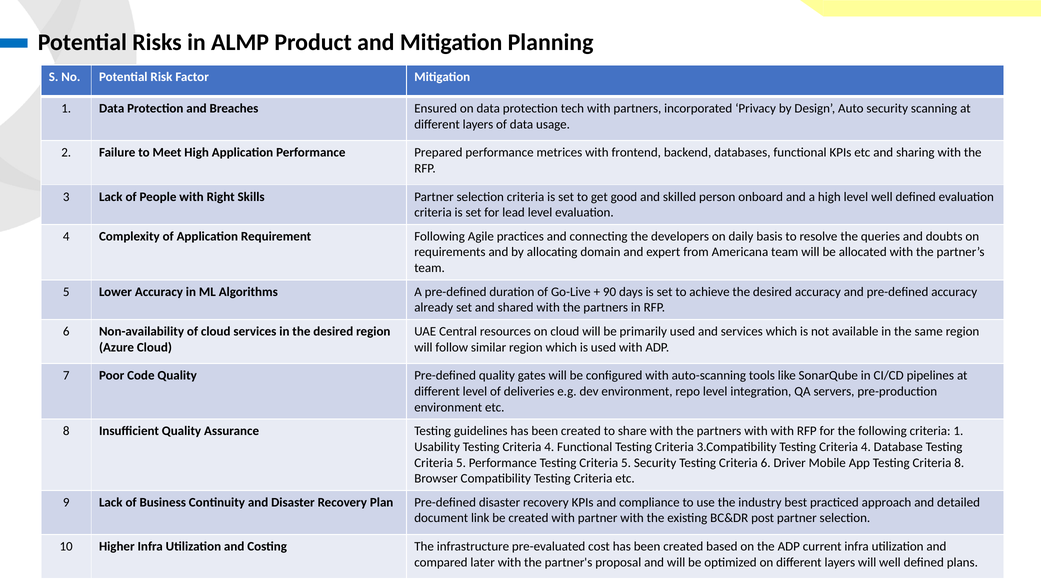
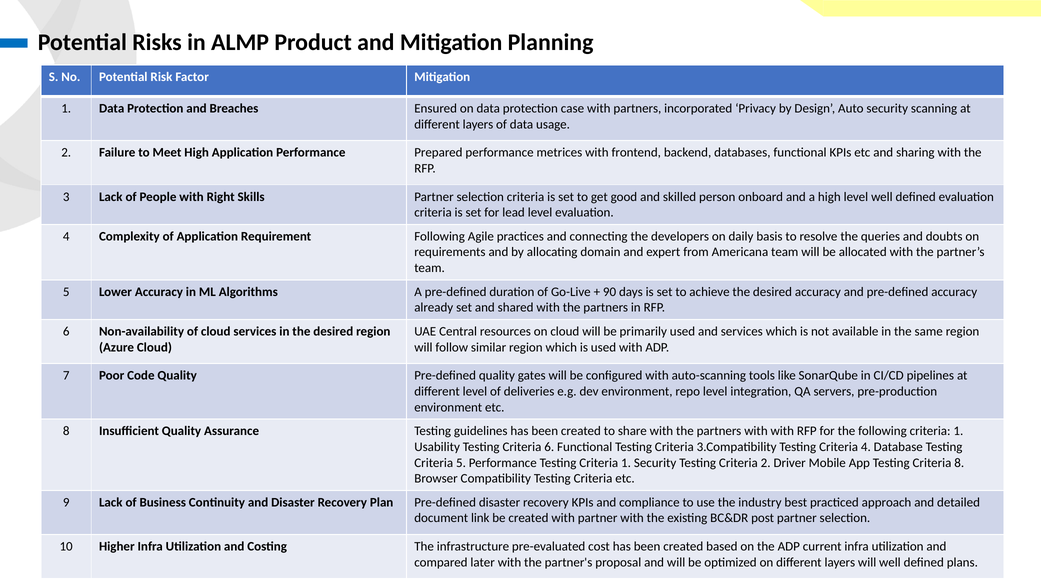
tech: tech -> case (572, 108)
Usability Testing Criteria 4: 4 -> 6 (549, 447)
Performance Testing Criteria 5: 5 -> 1 (626, 462)
Criteria 6: 6 -> 2 (766, 462)
